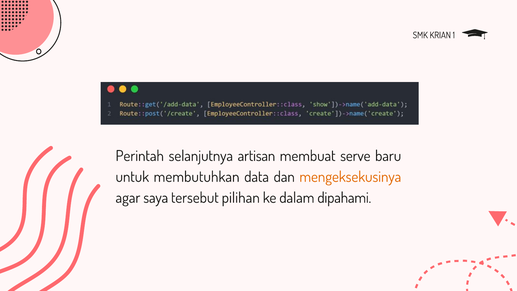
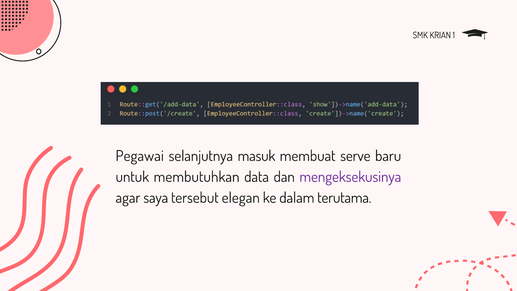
Perintah: Perintah -> Pegawai (140, 156)
artisan: artisan -> masuk (256, 156)
mengeksekusinya colour: orange -> purple (350, 177)
pilihan: pilihan -> elegan (241, 198)
dipahami: dipahami -> terutama (344, 198)
